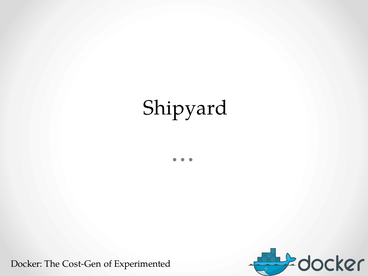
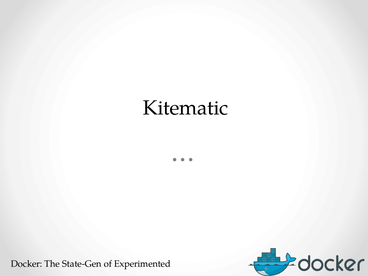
Shipyard: Shipyard -> Kitematic (186, 108)
Cost-Gen: Cost-Gen -> State-Gen (82, 264)
